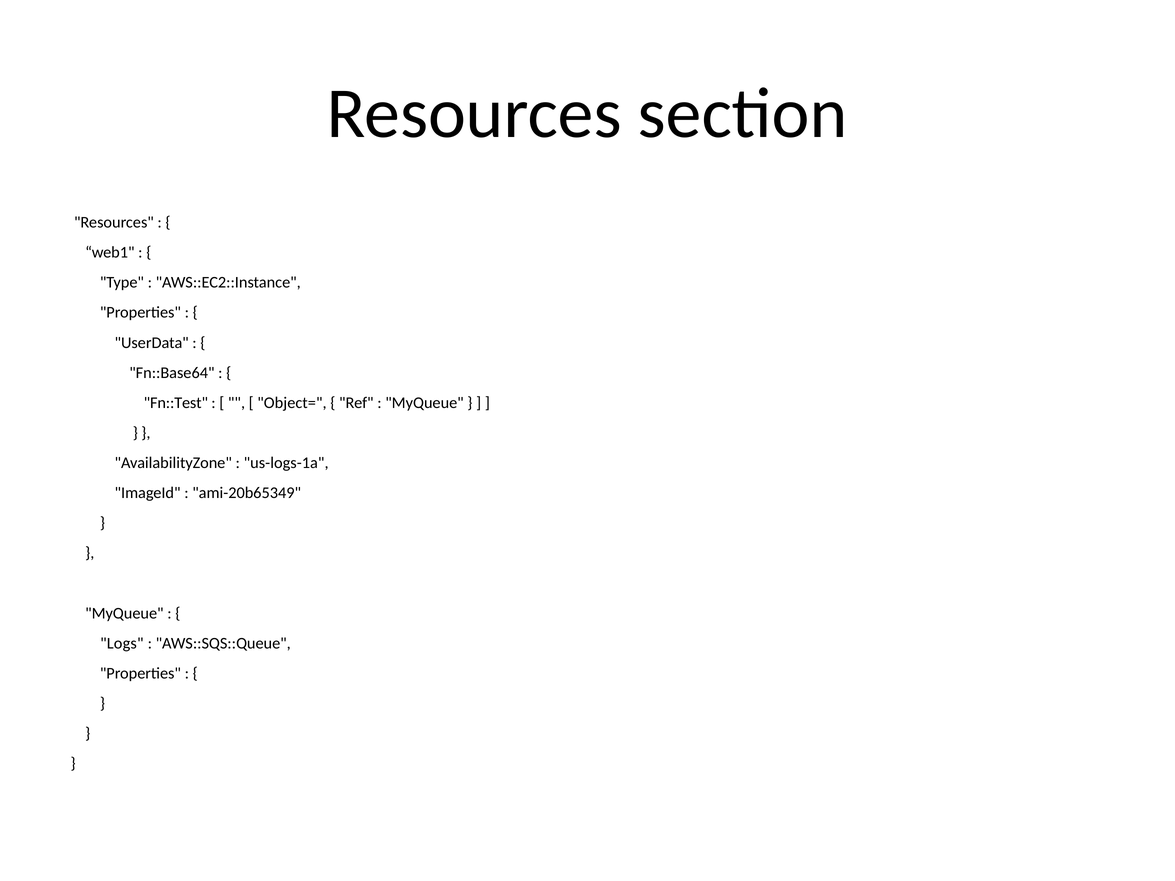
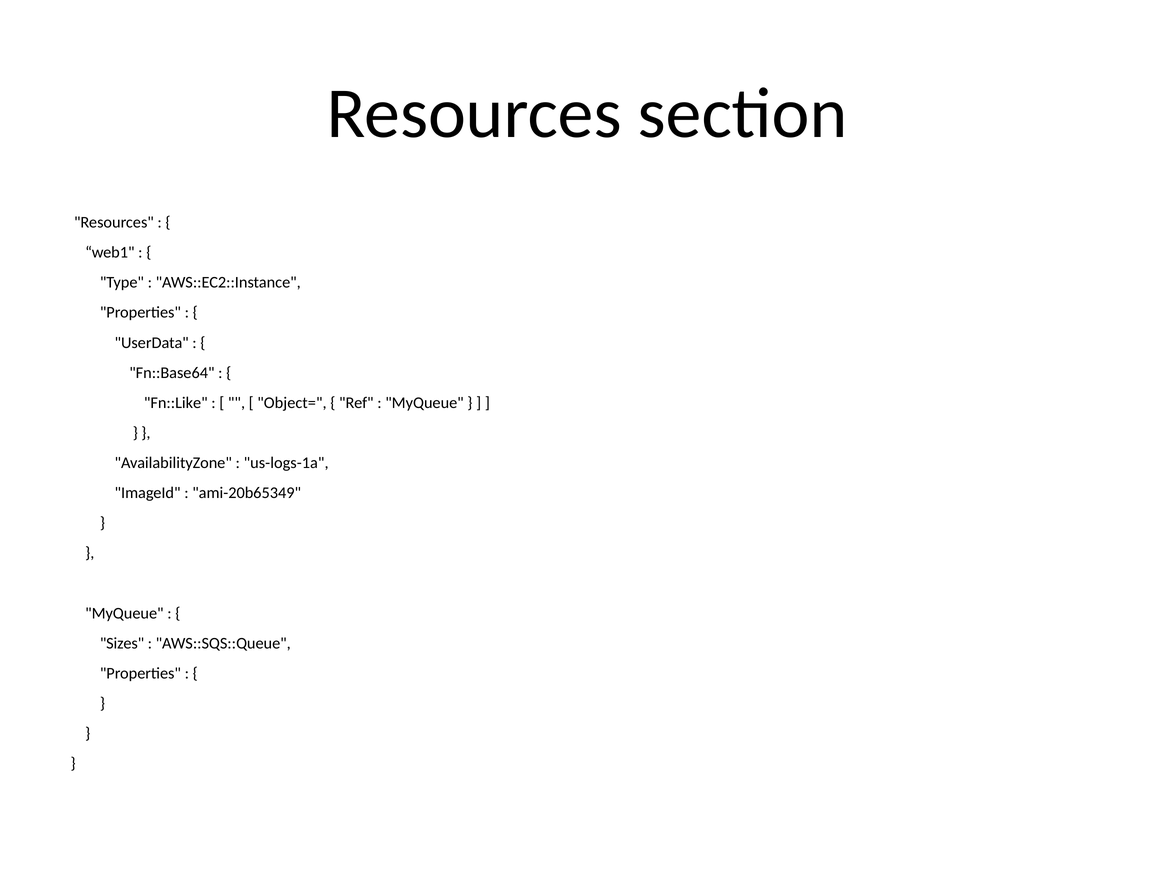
Fn::Test: Fn::Test -> Fn::Like (176, 403)
Logs: Logs -> Sizes (122, 643)
